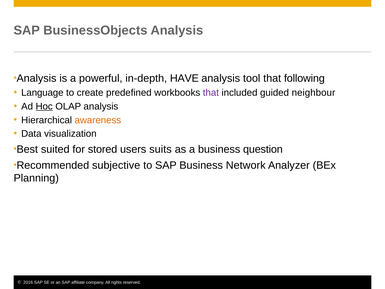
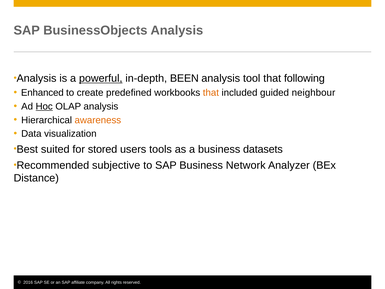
powerful underline: none -> present (101, 78)
HAVE: HAVE -> BEEN (184, 78)
Language: Language -> Enhanced (42, 93)
that colour: purple -> orange (211, 93)
suits: suits -> tools (161, 149)
question: question -> datasets (263, 149)
Planning: Planning -> Distance (36, 178)
